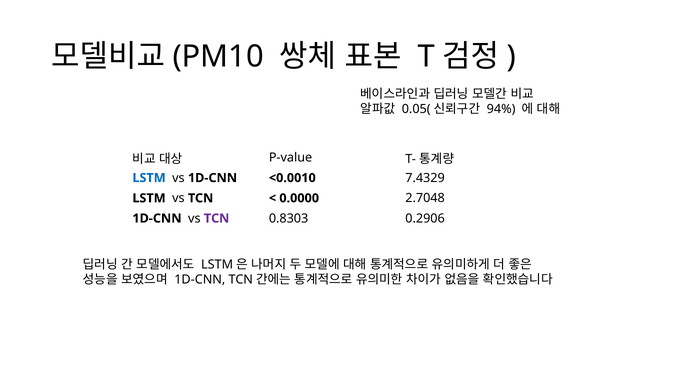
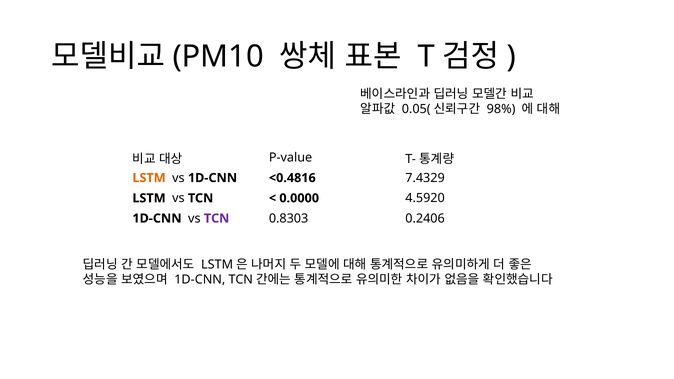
94%: 94% -> 98% (501, 109)
LSTM colour: blue -> orange (149, 178)
<0.0010: <0.0010 -> <0.4816 (292, 178)
2.7048: 2.7048 -> 4.5920 (425, 198)
0.2906: 0.2906 -> 0.2406 (425, 218)
